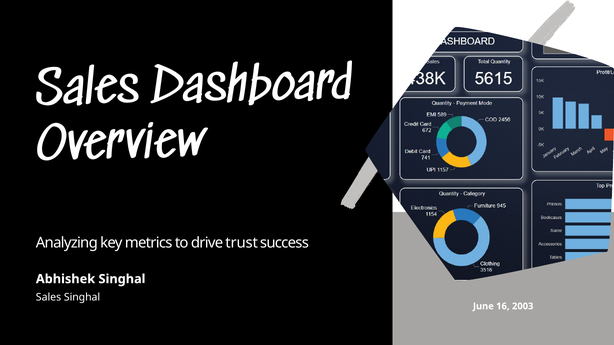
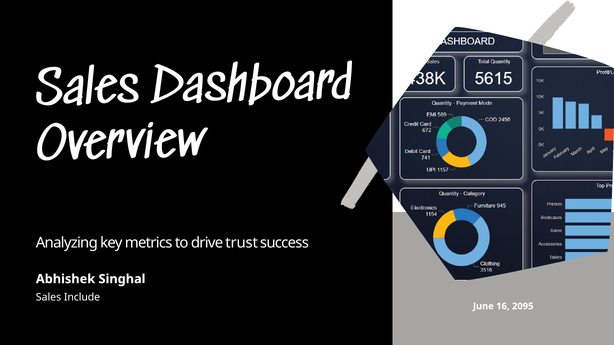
Sales Singhal: Singhal -> Include (82, 298)
2003: 2003 -> 2095 (523, 307)
